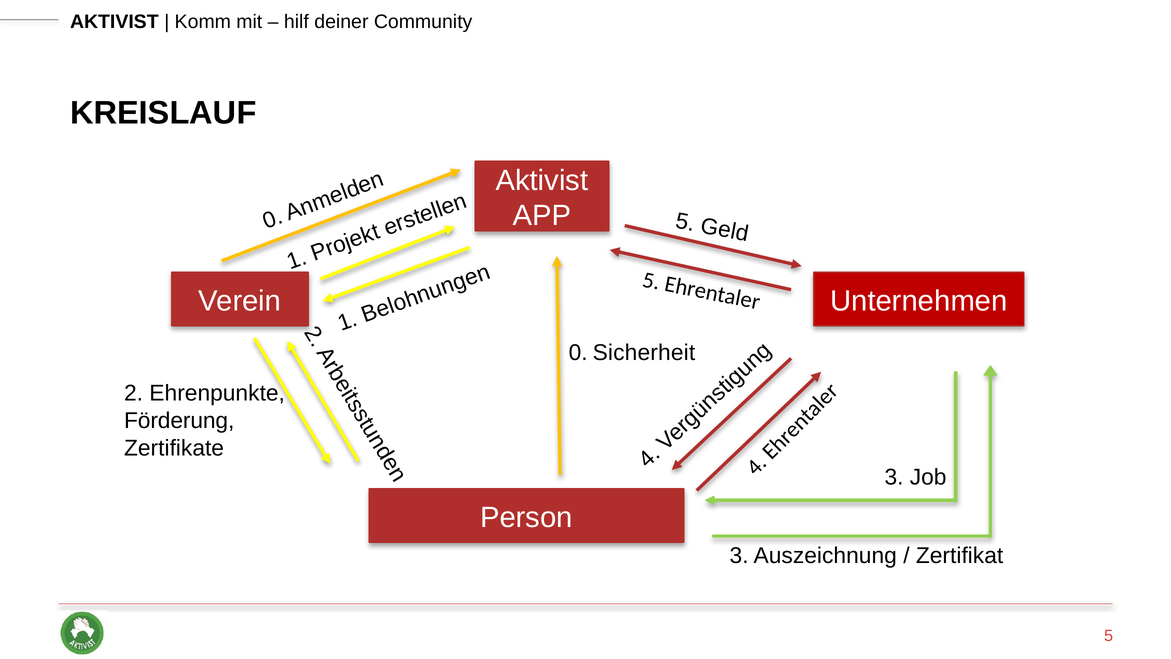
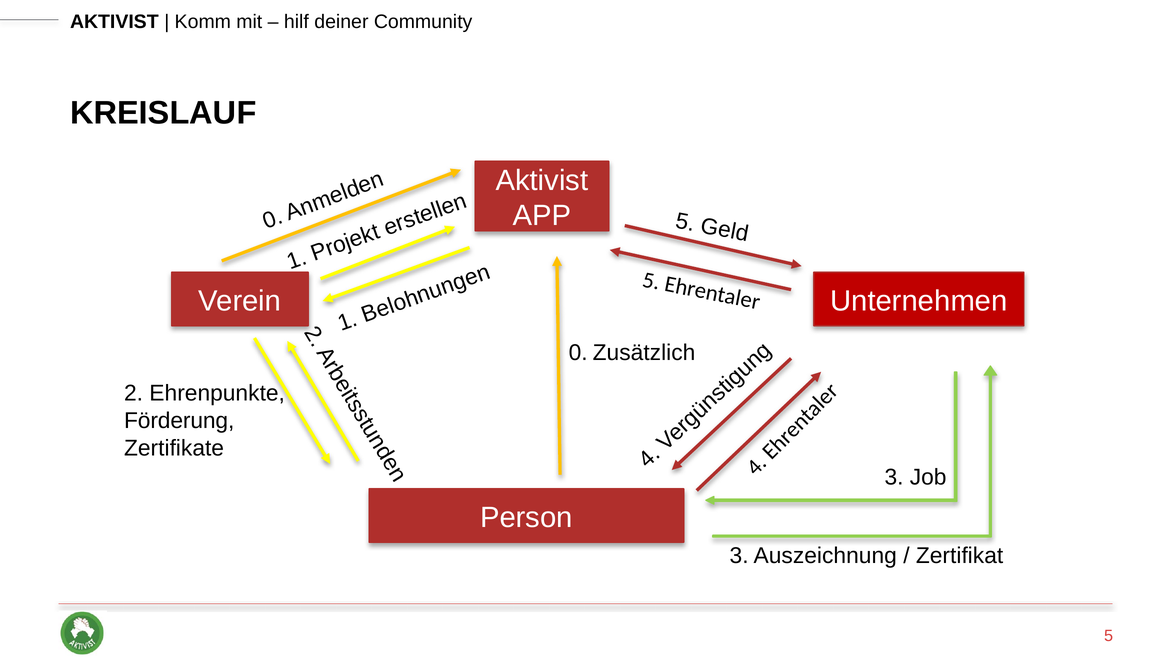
Sicherheit: Sicherheit -> Zusätzlich (644, 352)
